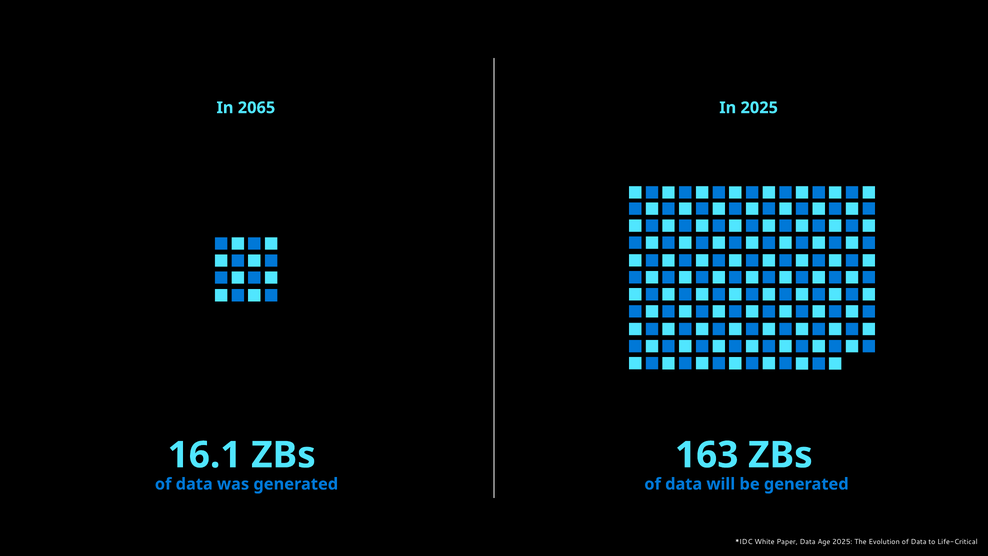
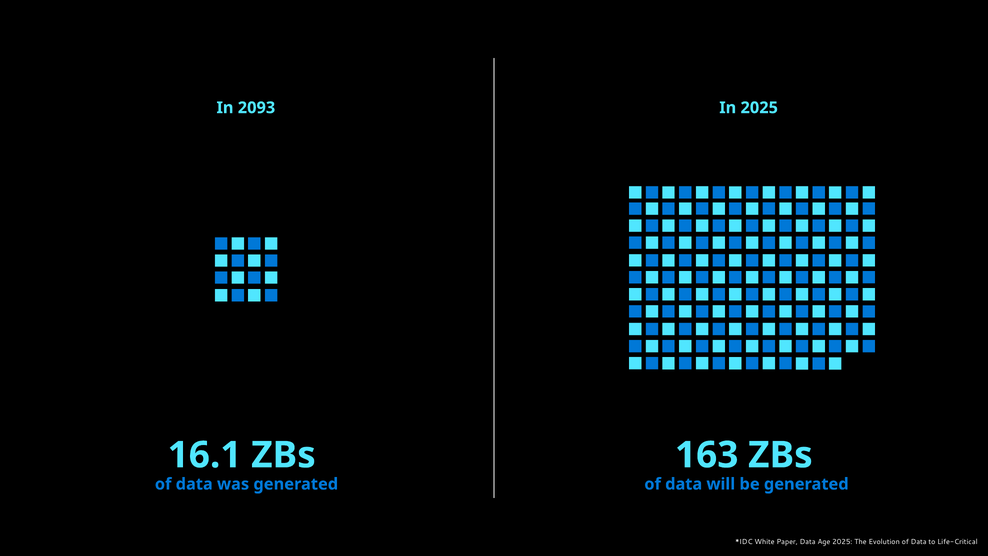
2065: 2065 -> 2093 (257, 108)
